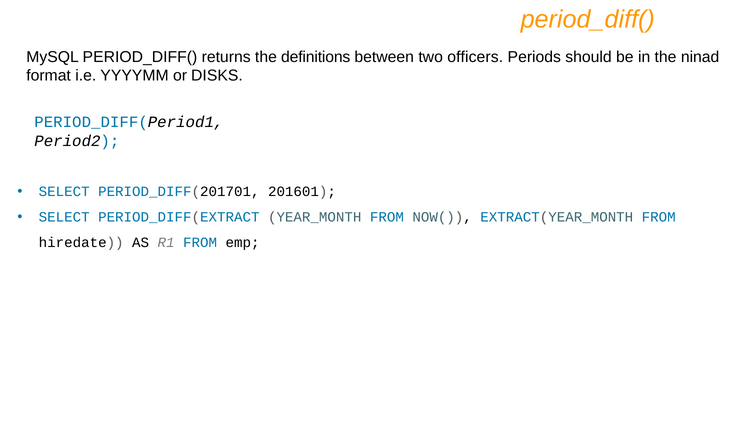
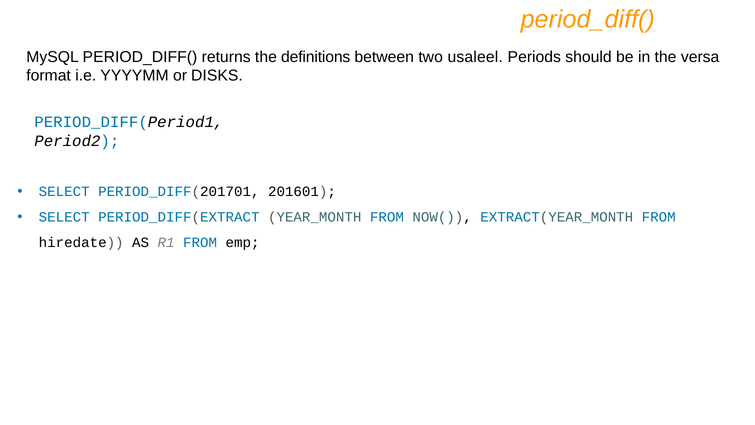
officers: officers -> usaleel (475, 57)
ninad: ninad -> versa (700, 57)
